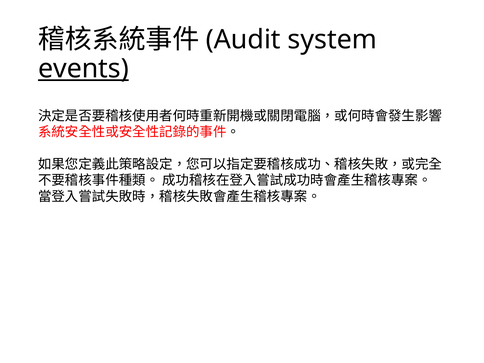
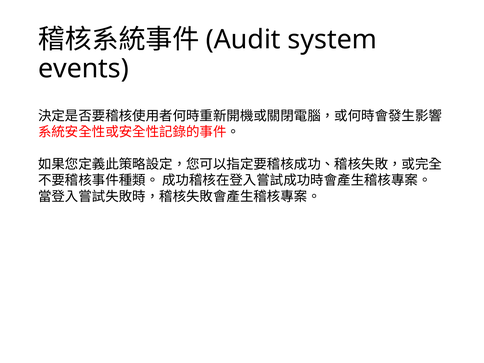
events underline: present -> none (83, 69)
